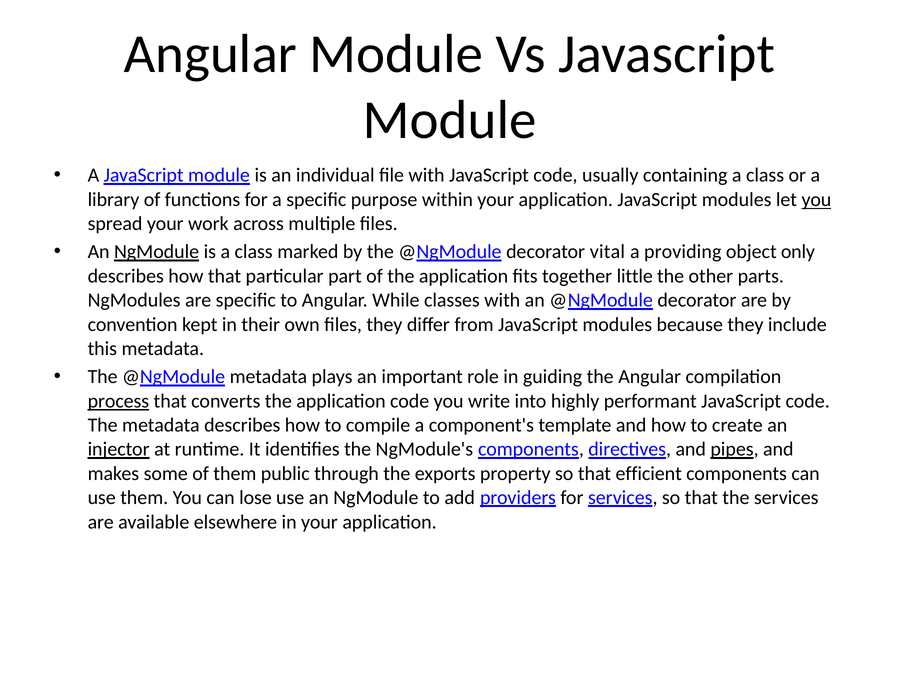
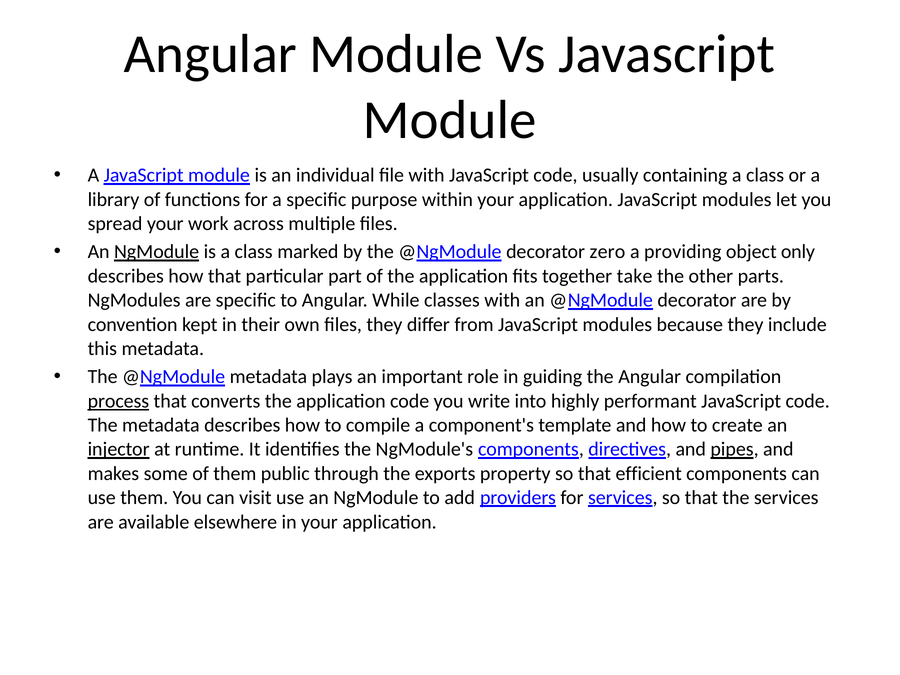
you underline: present -> none (816, 200)
vital: vital -> zero (607, 252)
little: little -> take (635, 276)
lose: lose -> visit (255, 497)
